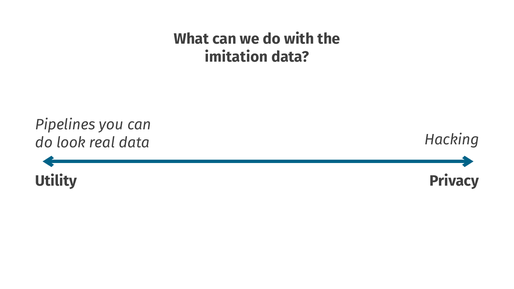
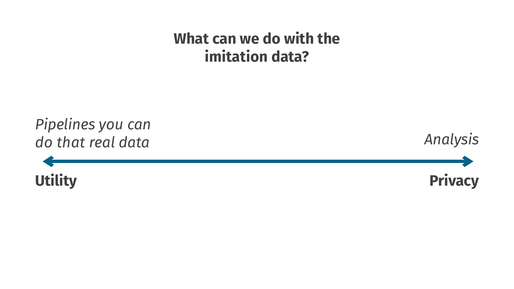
look: look -> that (71, 143)
Hacking: Hacking -> Analysis (452, 140)
